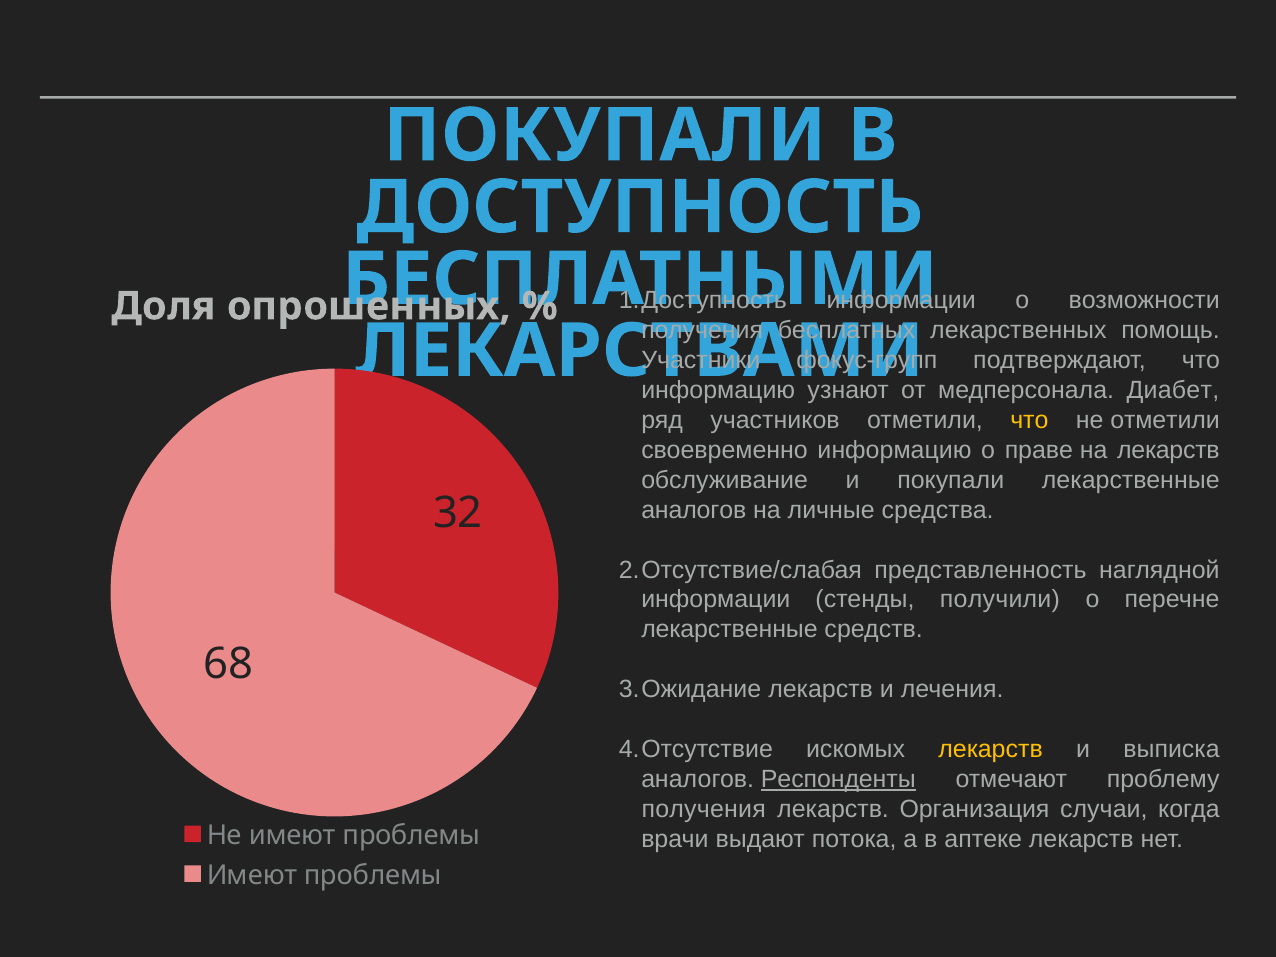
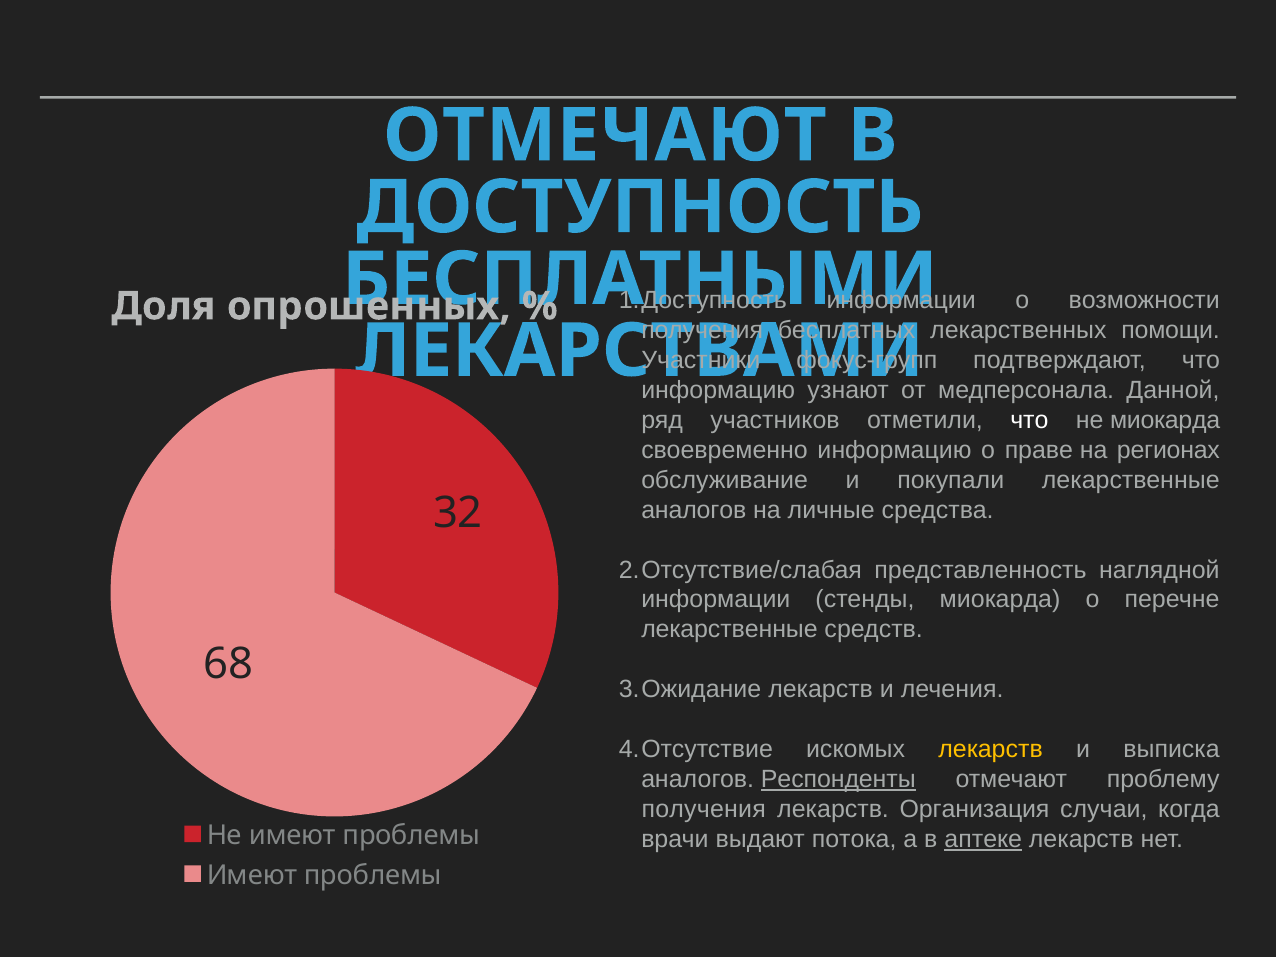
ПОКУПАЛИ: ПОКУПАЛИ -> ОТМЕЧАЮТ (605, 136)
помощь: помощь -> помощи (1171, 330)
Диабет: Диабет -> Данной (1173, 390)
что colour: yellow -> white (1029, 420)
не отметили: отметили -> миокарда (1165, 420)
на лекарств: лекарств -> регионах (1168, 450)
стенды получили: получили -> миокарда (1000, 600)
аптеке underline: none -> present (983, 839)
